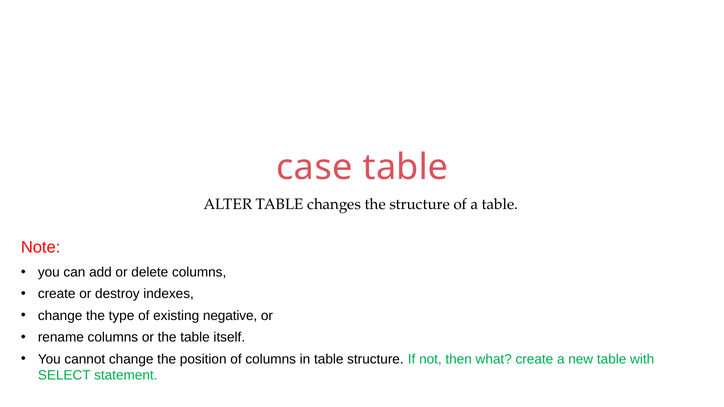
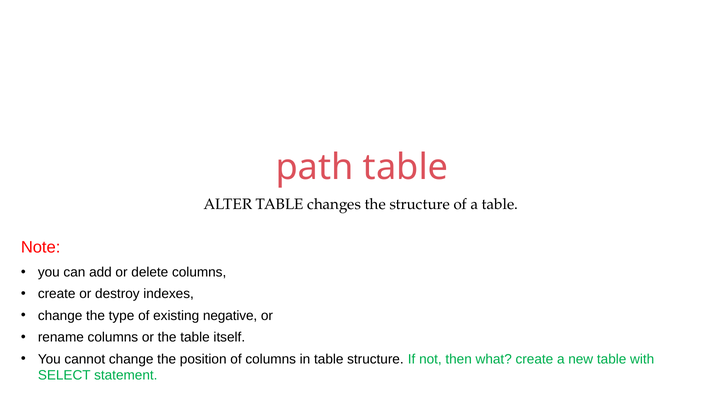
case: case -> path (315, 167)
